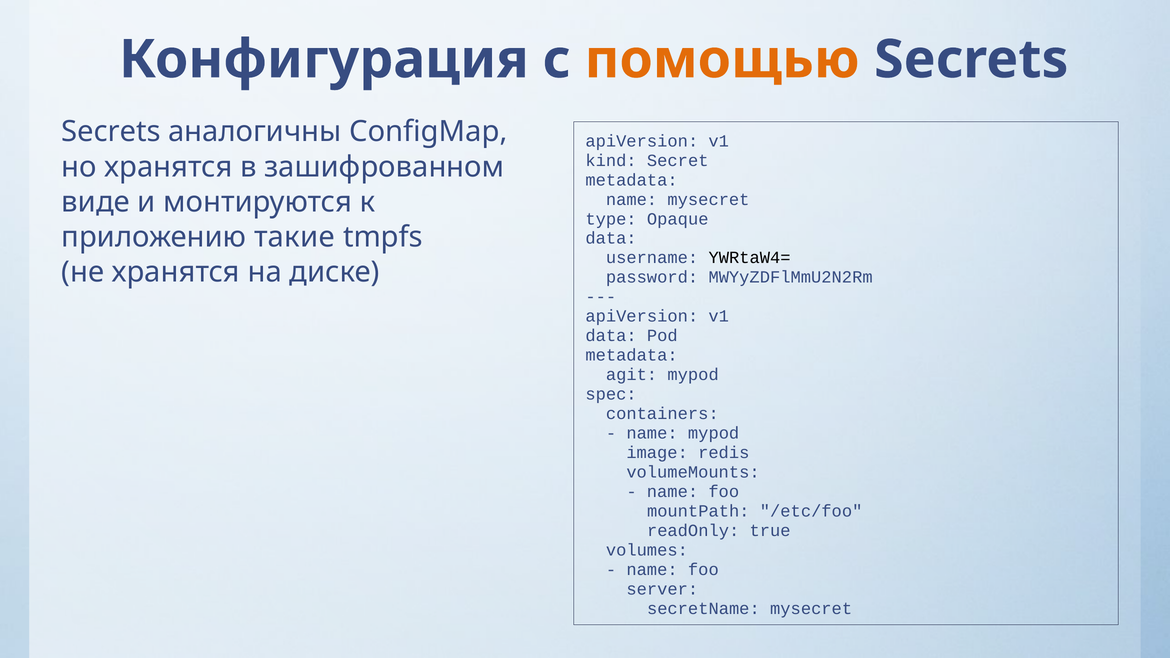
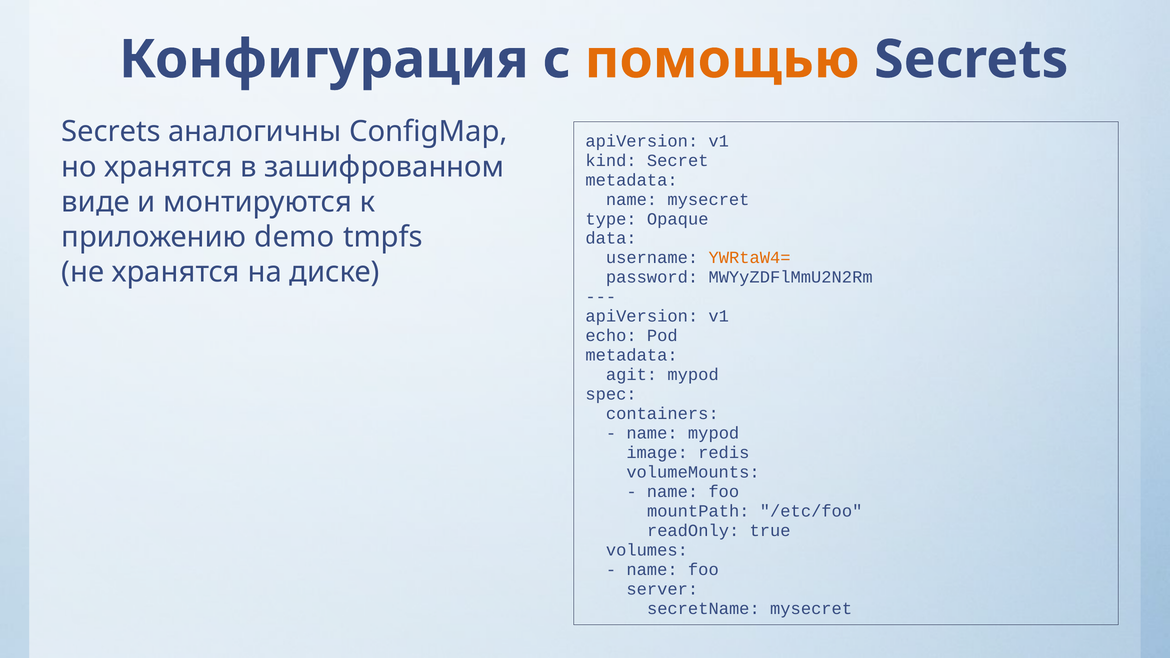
такие: такие -> demo (294, 237)
YWRtaW4= colour: black -> orange (750, 258)
data: data -> echo (611, 336)
